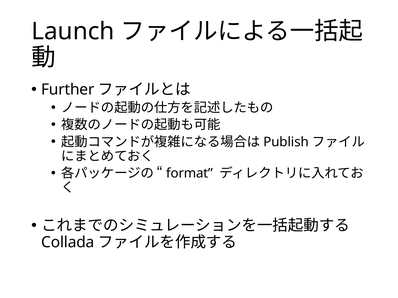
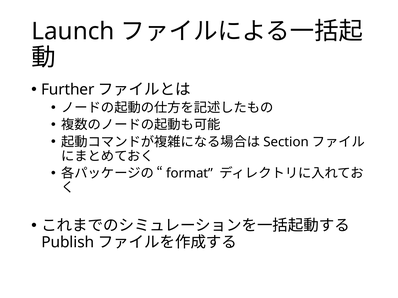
Publish: Publish -> Section (286, 142)
Collada: Collada -> Publish (68, 243)
